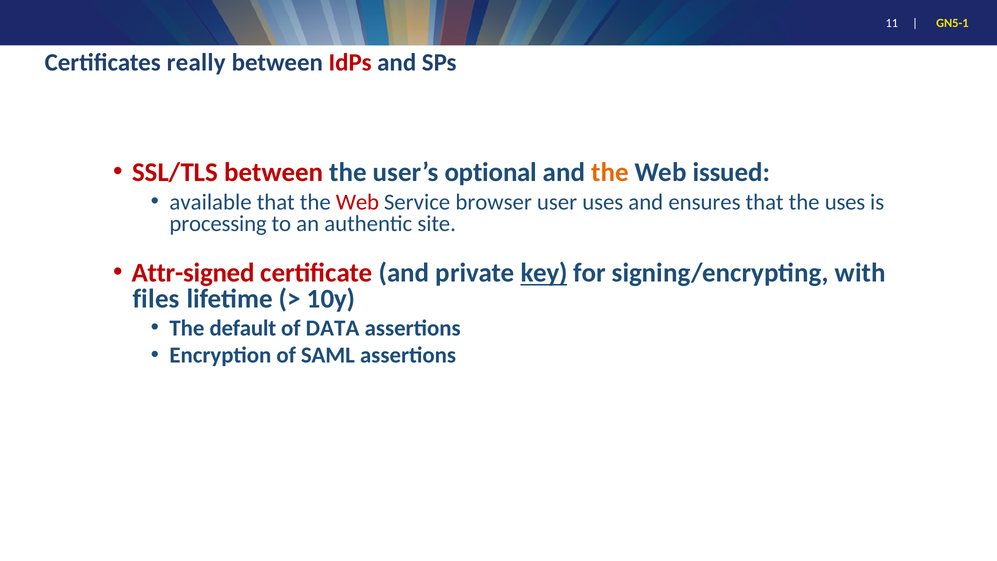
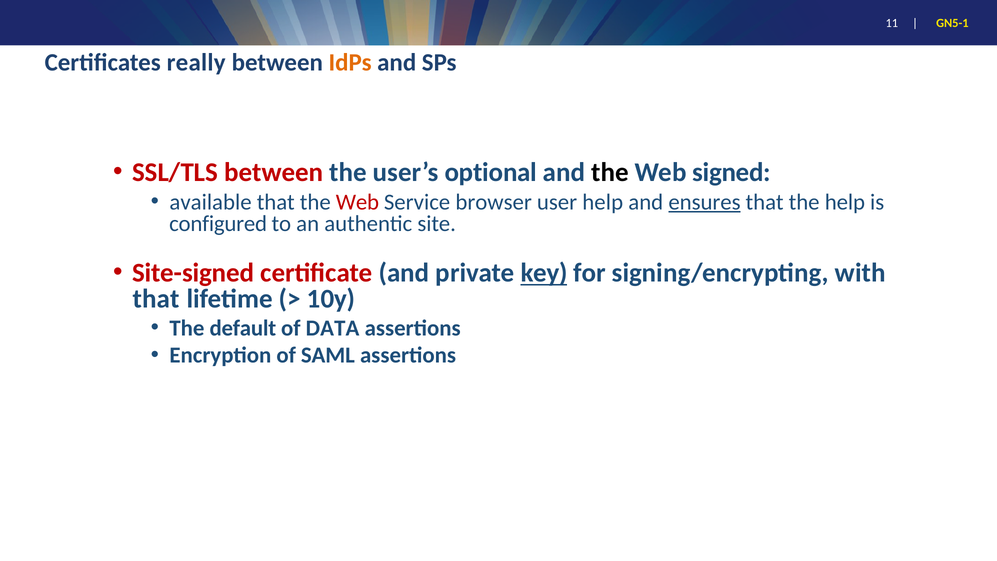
IdPs colour: red -> orange (350, 63)
the colour: orange -> black (610, 172)
issued: issued -> signed (732, 172)
user uses: uses -> help (603, 202)
ensures underline: none -> present (704, 202)
the uses: uses -> help (845, 202)
processing: processing -> configured (218, 224)
Attr-signed: Attr-signed -> Site-signed (193, 273)
files: files -> that (156, 299)
